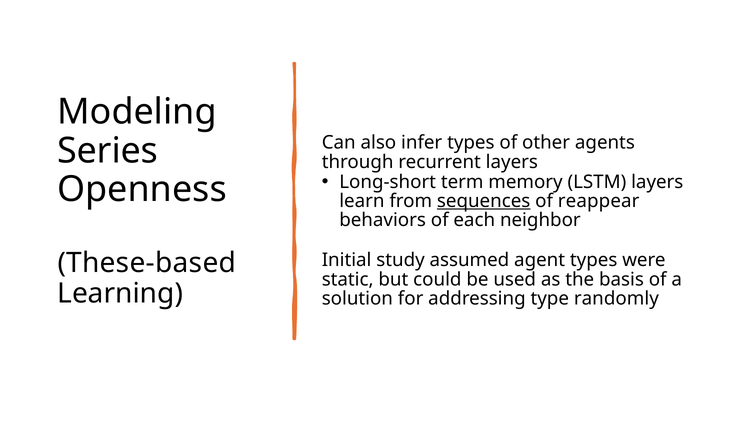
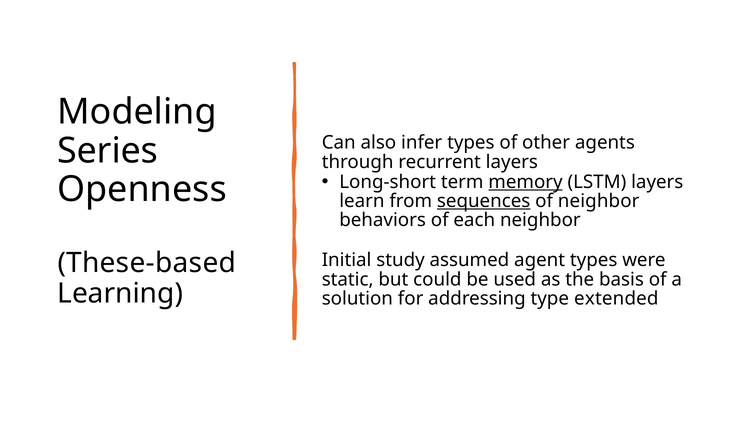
memory underline: none -> present (526, 182)
of reappear: reappear -> neighbor (599, 201)
randomly: randomly -> extended (616, 298)
